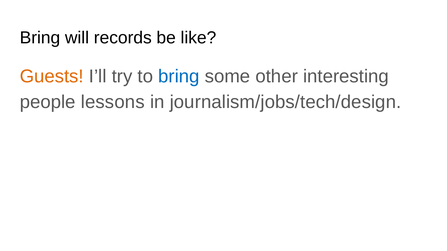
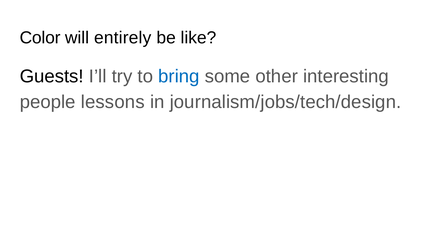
Bring: Bring -> Color (40, 38)
records: records -> entirely (123, 38)
Guests colour: orange -> black (52, 77)
